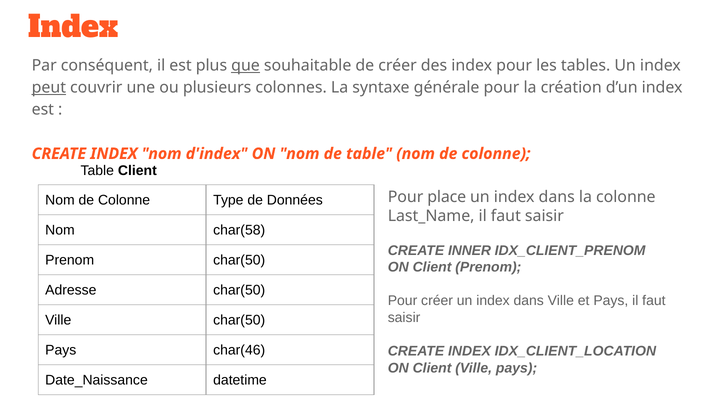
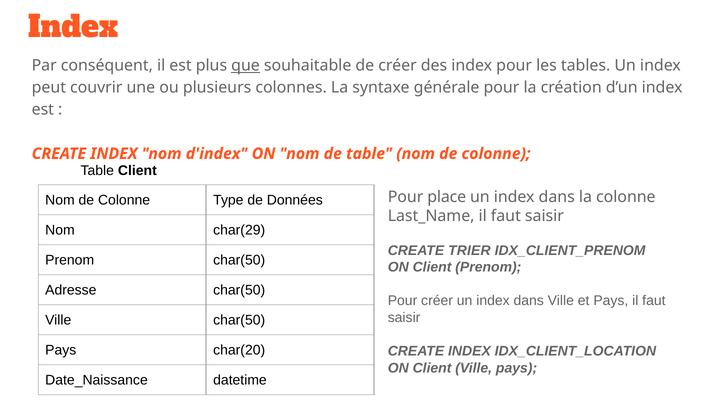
peut underline: present -> none (49, 88)
char(58: char(58 -> char(29 (239, 230)
INNER: INNER -> TRIER (469, 250)
char(46: char(46 -> char(20 (239, 350)
